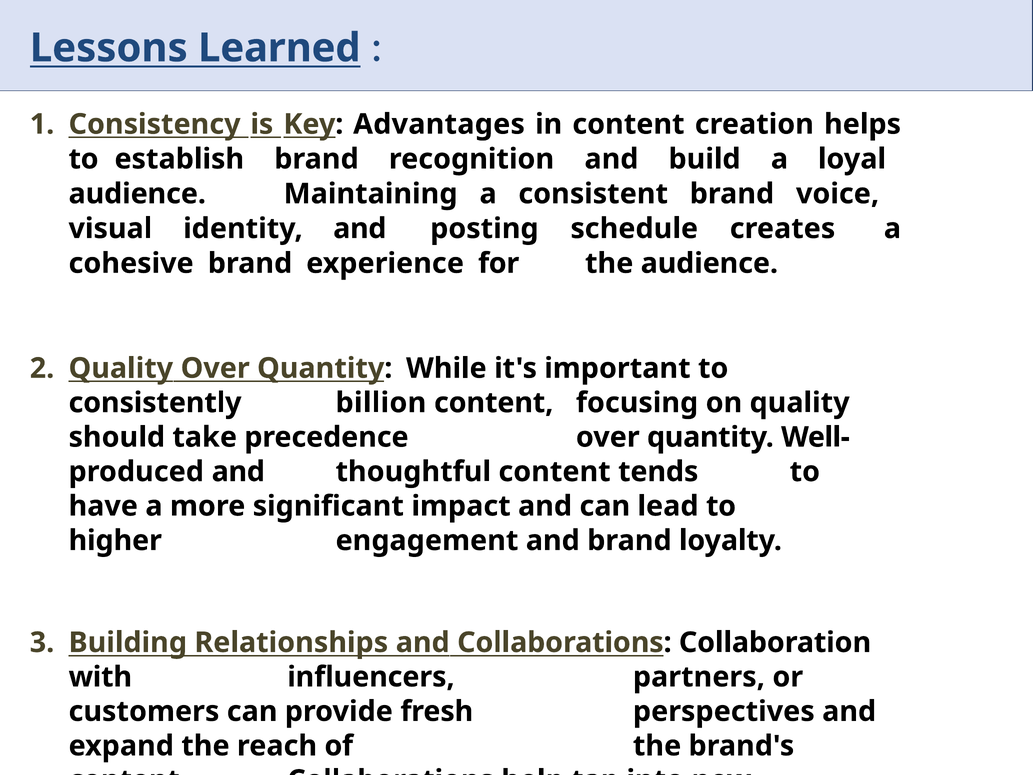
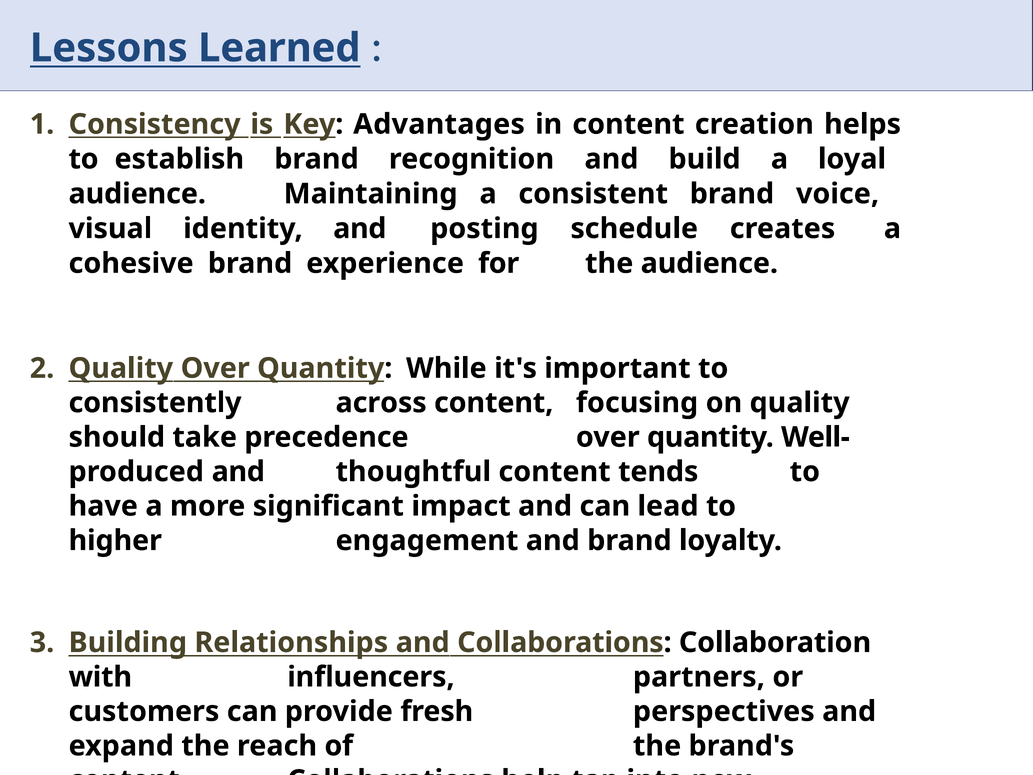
billion: billion -> across (381, 403)
